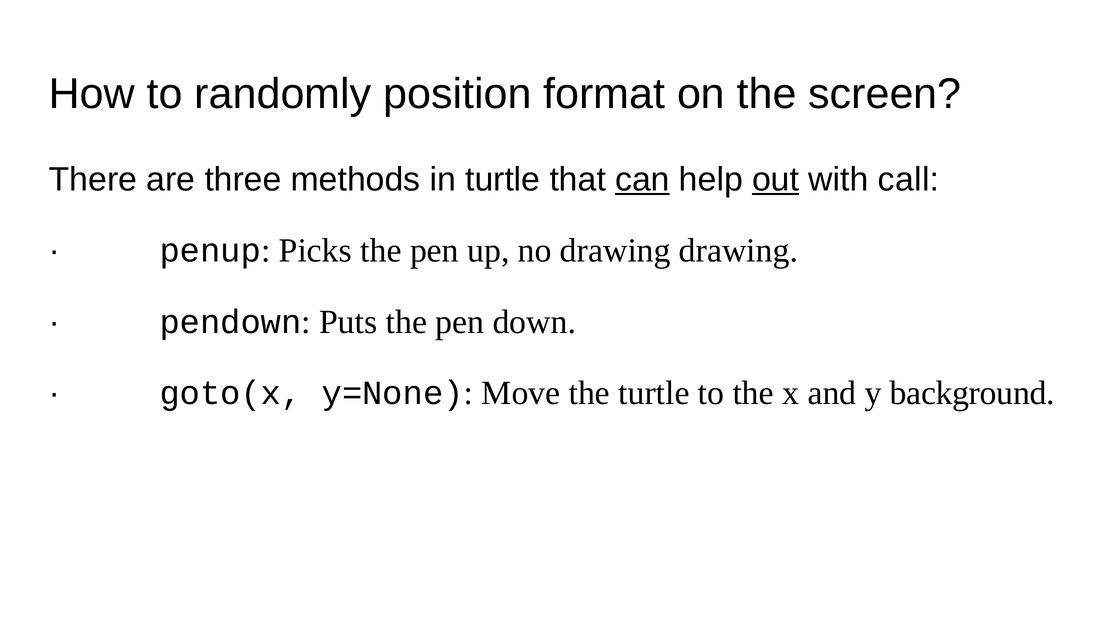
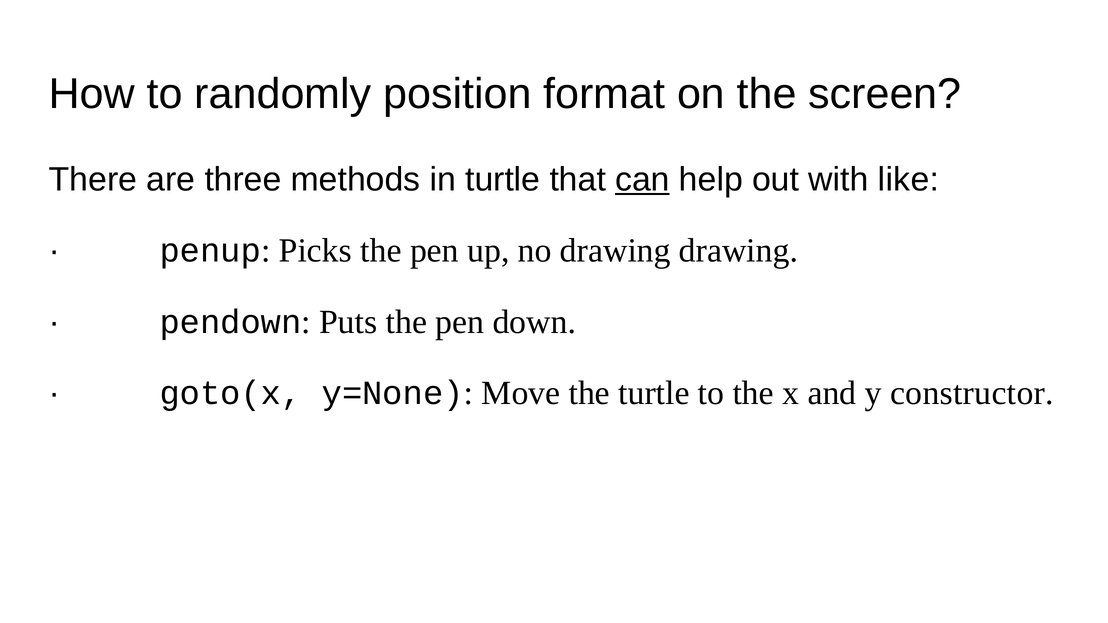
out underline: present -> none (776, 179)
call: call -> like (909, 179)
background: background -> constructor (972, 393)
